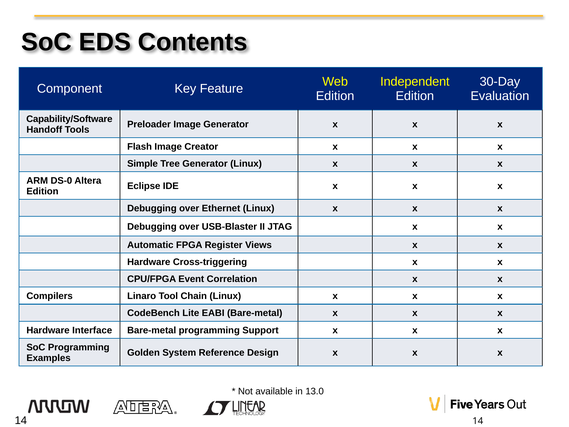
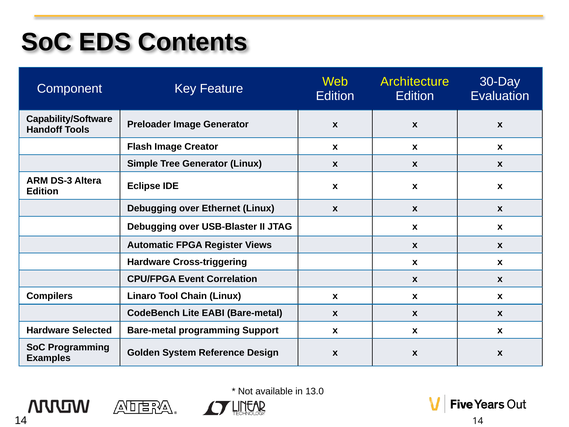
Independent: Independent -> Architecture (415, 82)
DS-0: DS-0 -> DS-3 (61, 181)
Interface: Interface -> Selected (92, 330)
